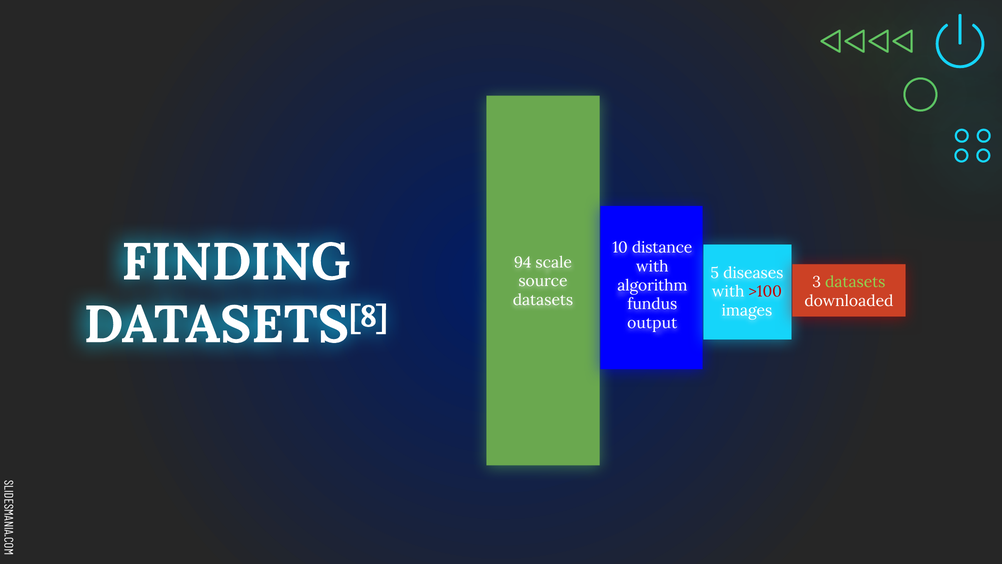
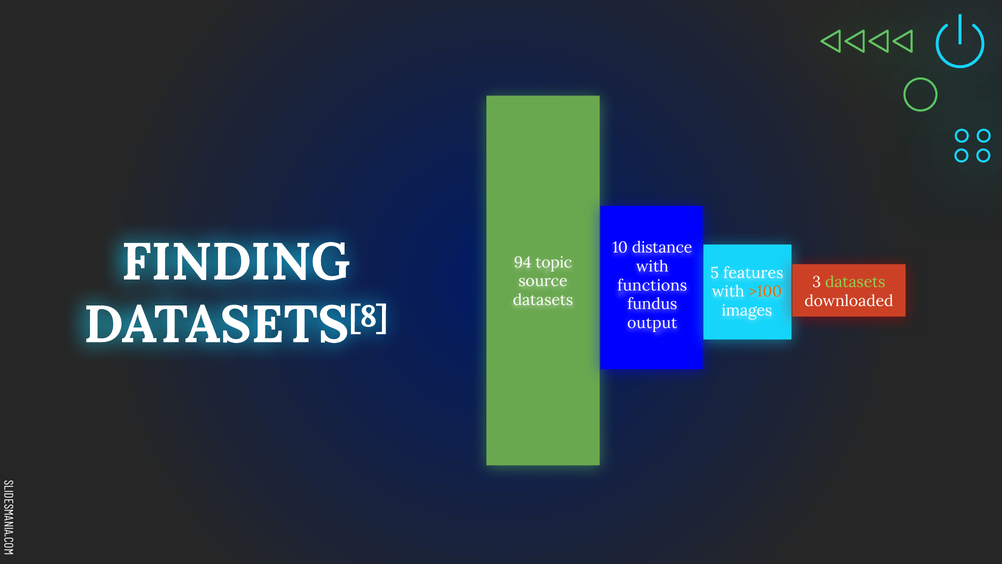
scale: scale -> topic (554, 262)
diseases: diseases -> features (753, 273)
algorithm: algorithm -> functions (652, 285)
>100 colour: red -> orange (765, 291)
